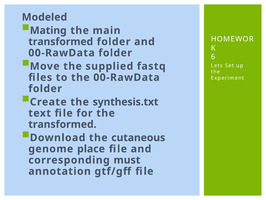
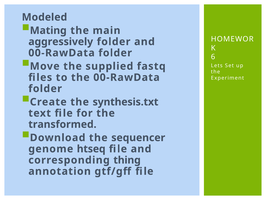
transformed: transformed -> aggressively (61, 42)
cutaneous: cutaneous -> sequencer (138, 137)
place: place -> htseq (91, 149)
must: must -> thing (127, 160)
